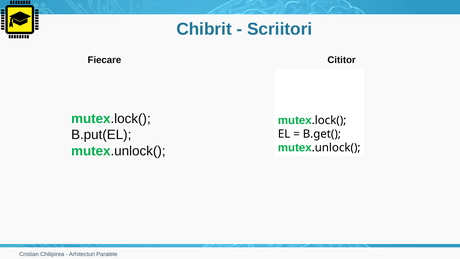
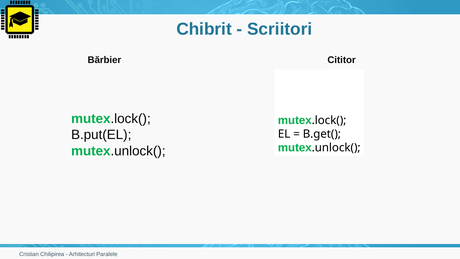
Fiecare: Fiecare -> Bărbier (104, 60)
